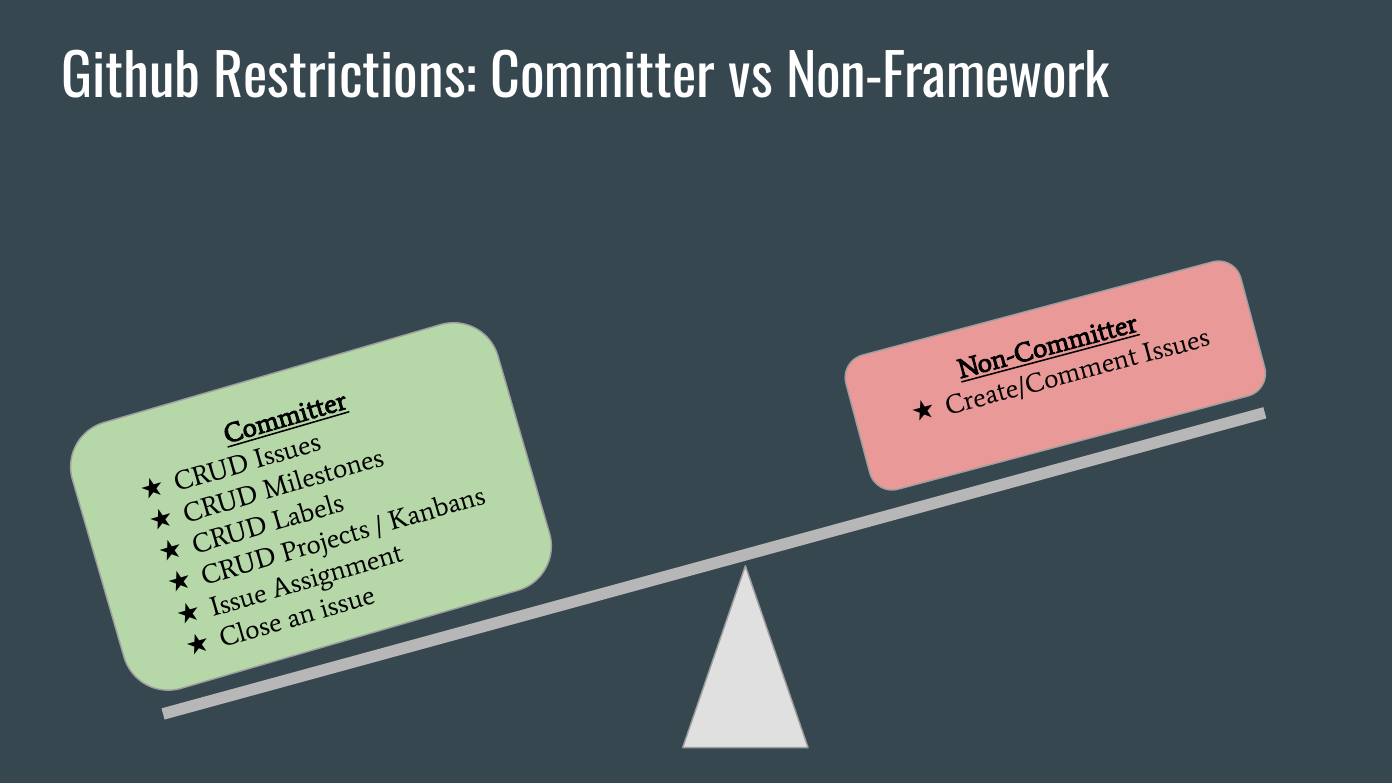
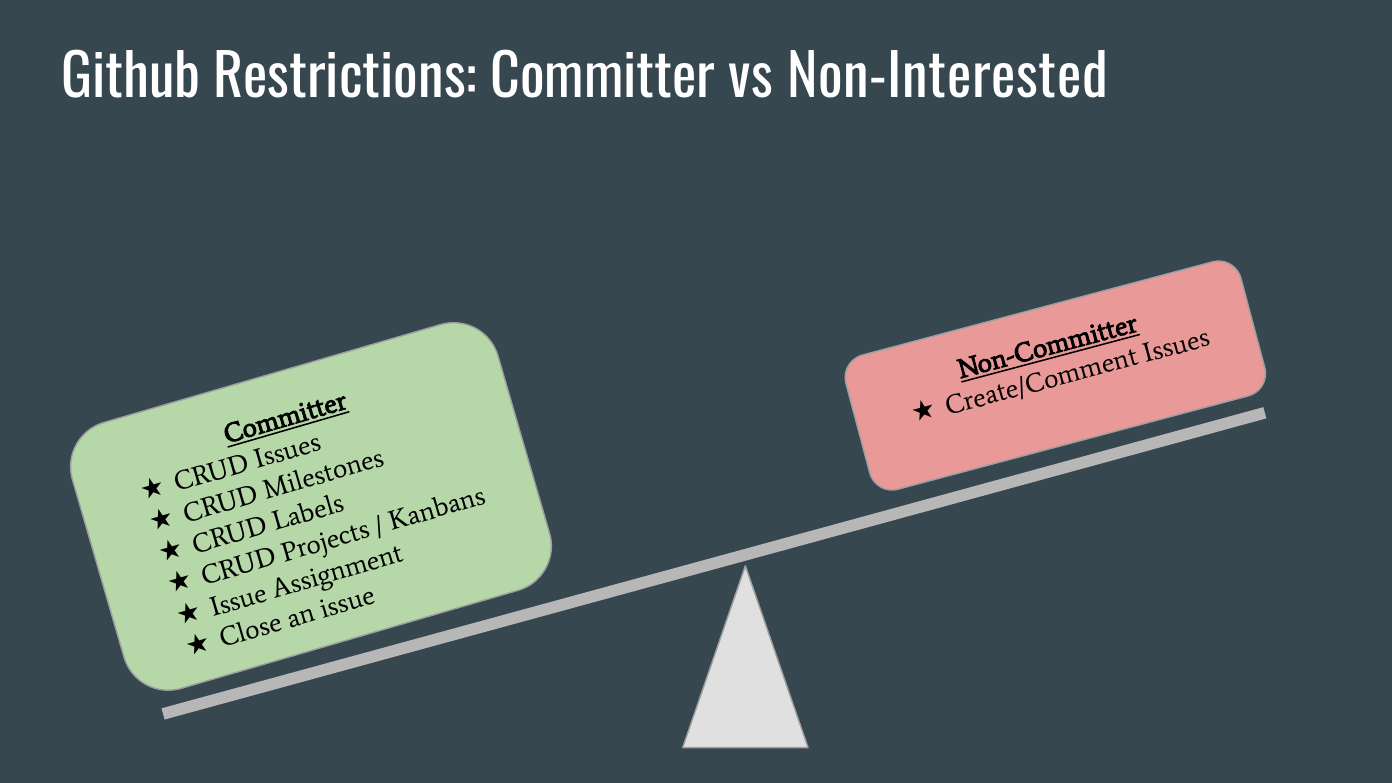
Non-Framework: Non-Framework -> Non-Interested (947, 78)
